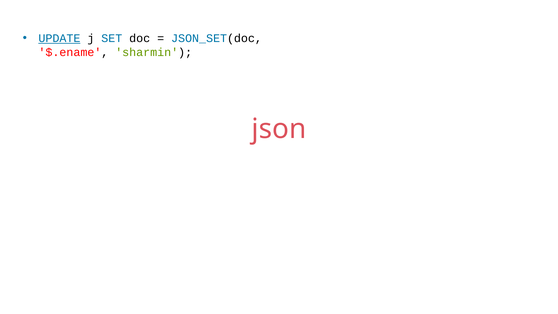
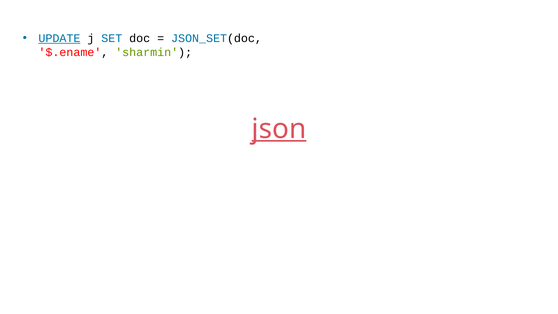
json underline: none -> present (279, 129)
